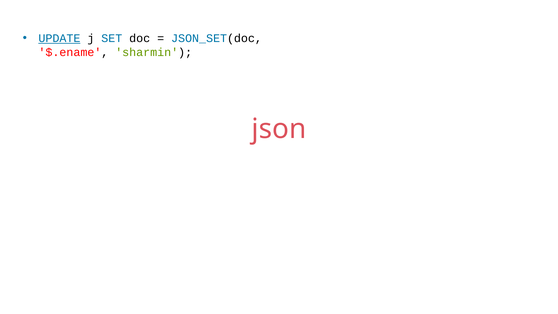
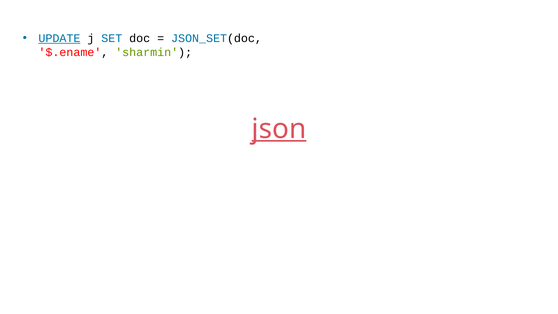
json underline: none -> present (279, 129)
